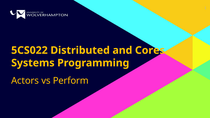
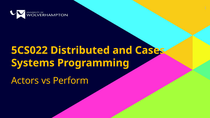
Cores: Cores -> Cases (150, 50)
